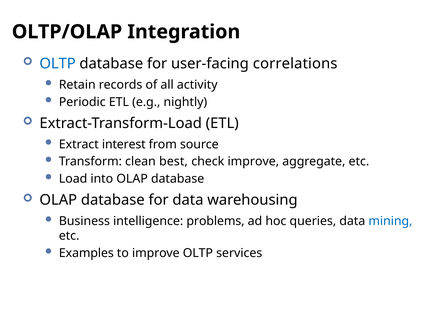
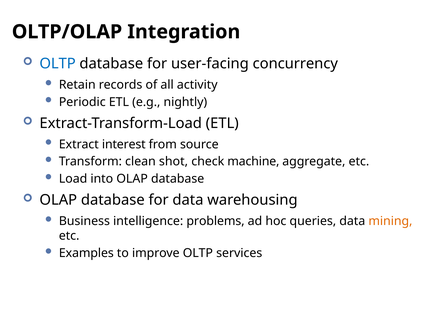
correlations: correlations -> concurrency (295, 64)
best: best -> shot (173, 162)
check improve: improve -> machine (253, 162)
mining colour: blue -> orange (390, 221)
